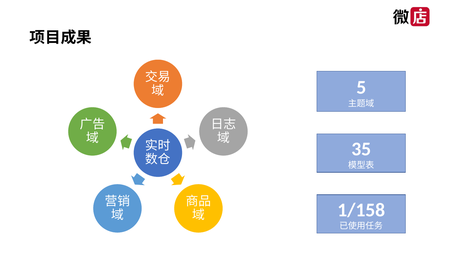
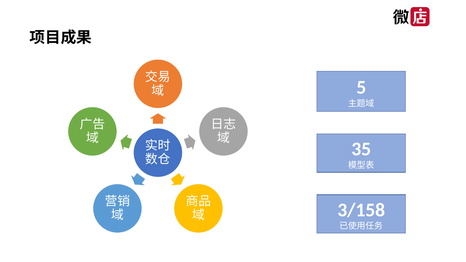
1/158: 1/158 -> 3/158 (361, 210)
